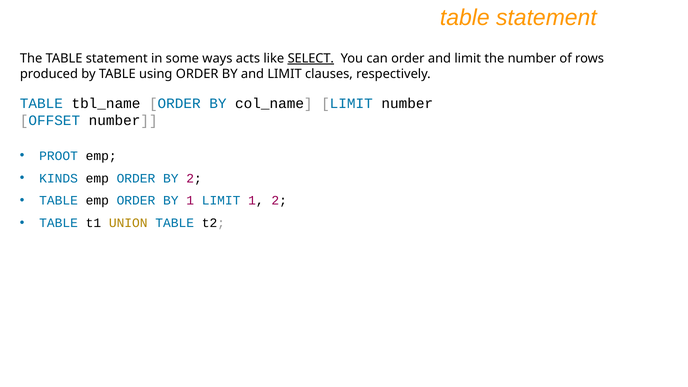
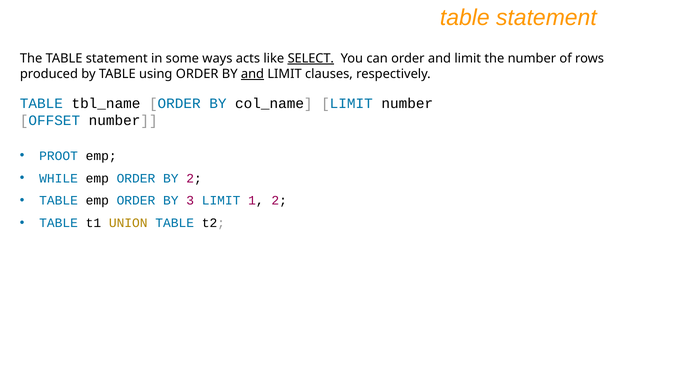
and underline: none -> present (252, 74)
KINDS: KINDS -> WHILE (59, 178)
BY 1: 1 -> 3 (190, 201)
